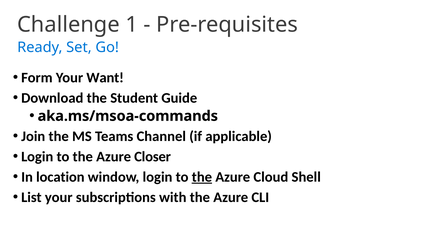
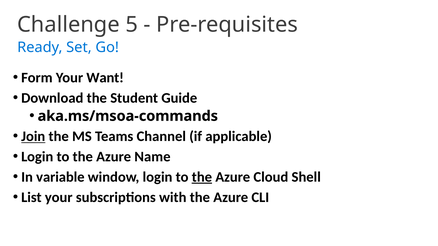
1: 1 -> 5 (132, 25)
Join underline: none -> present (33, 137)
Closer: Closer -> Name (152, 157)
location: location -> variable (60, 177)
